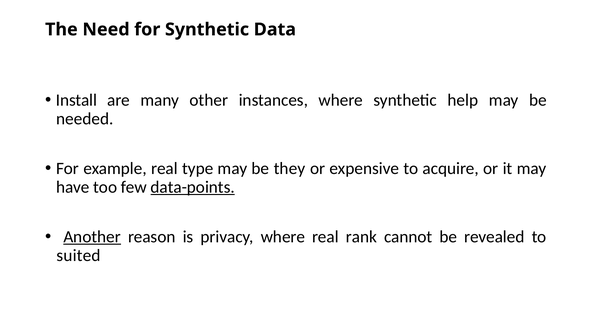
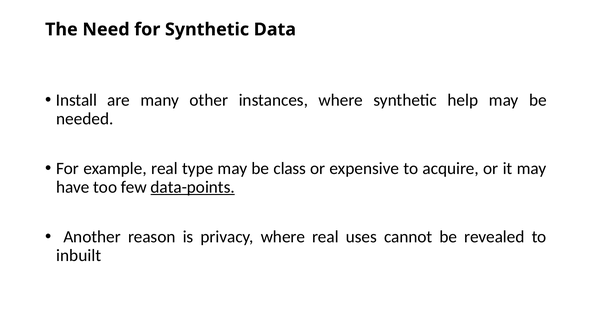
they: they -> class (290, 168)
Another underline: present -> none (92, 237)
rank: rank -> uses (361, 237)
suited: suited -> inbuilt (79, 255)
